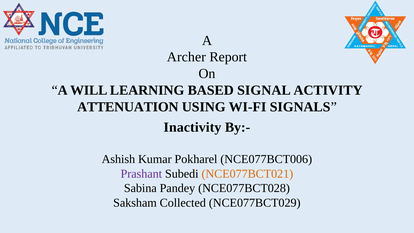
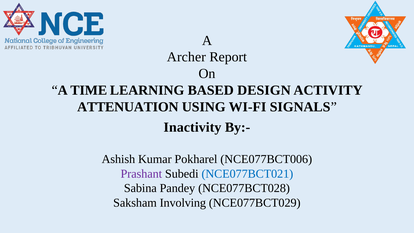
WILL: WILL -> TIME (89, 90)
SIGNAL: SIGNAL -> DESIGN (264, 90)
NCE077BCT021 colour: orange -> blue (247, 174)
Collected: Collected -> Involving (183, 203)
